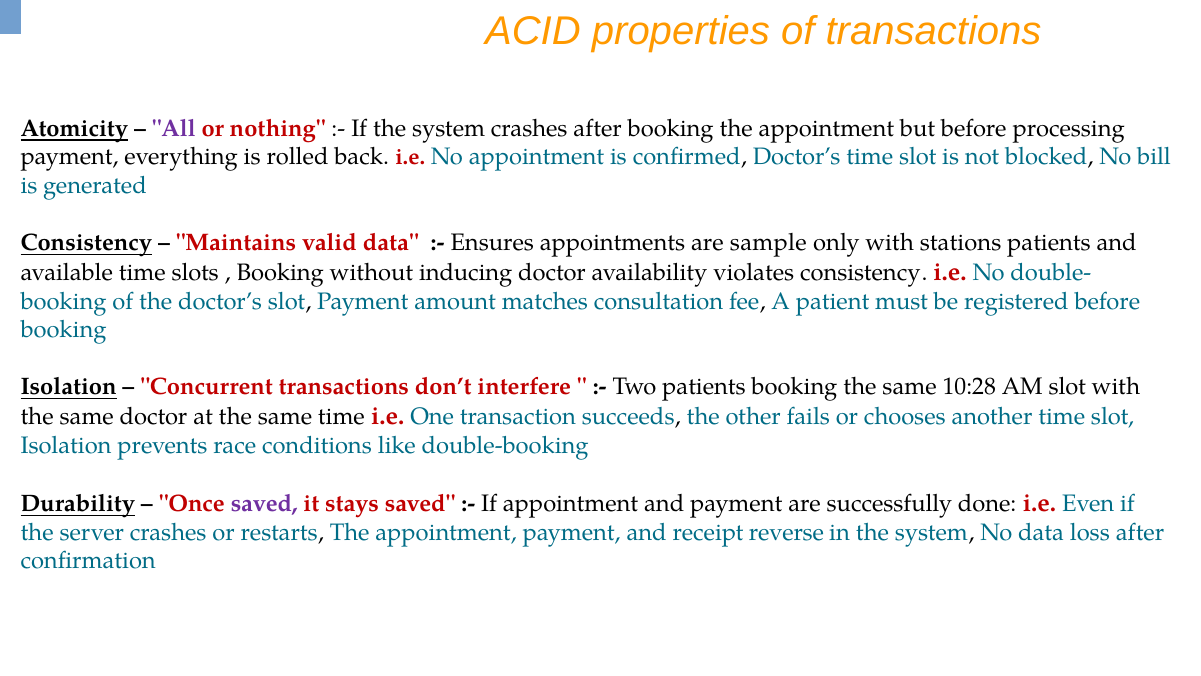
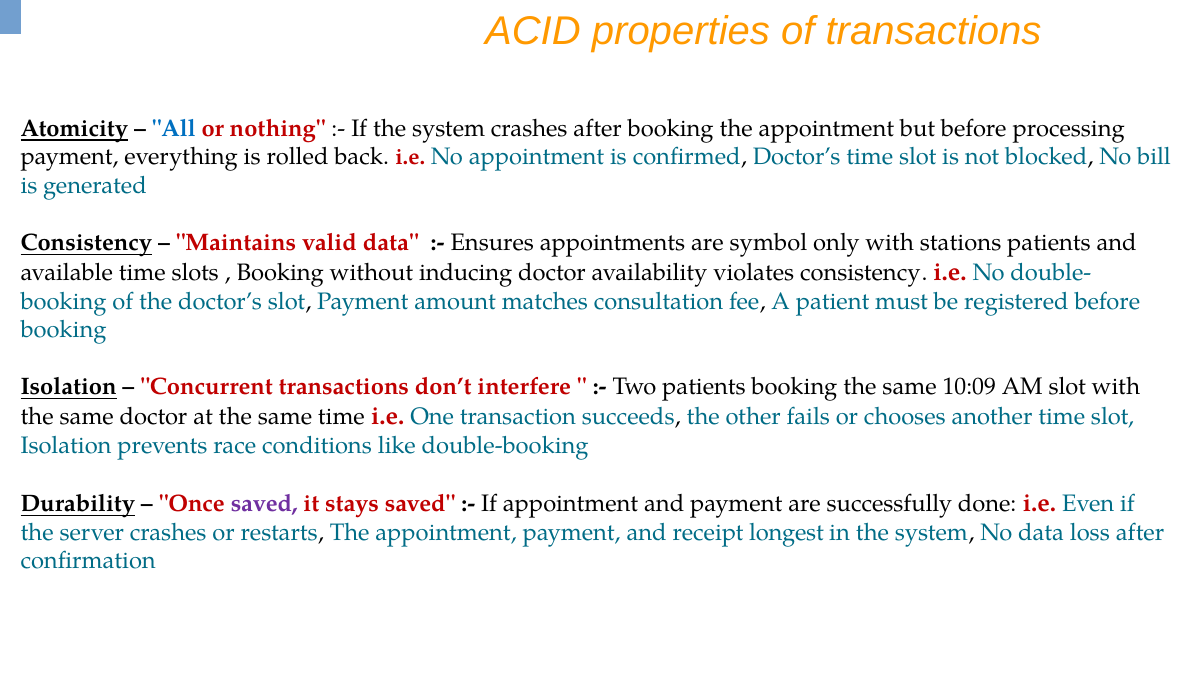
All colour: purple -> blue (174, 129)
sample: sample -> symbol (768, 243)
10:28: 10:28 -> 10:09 (969, 387)
reverse: reverse -> longest (786, 532)
